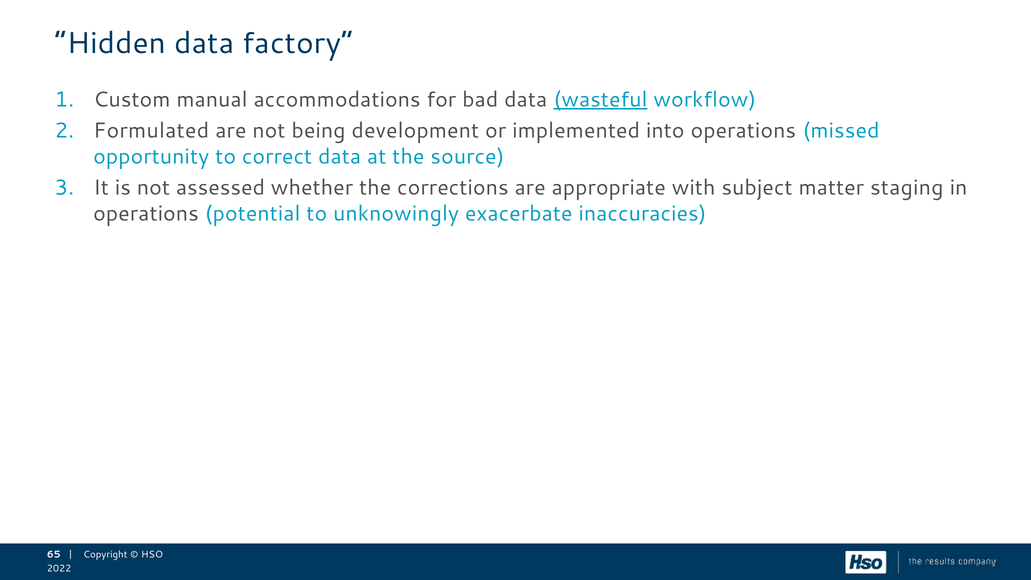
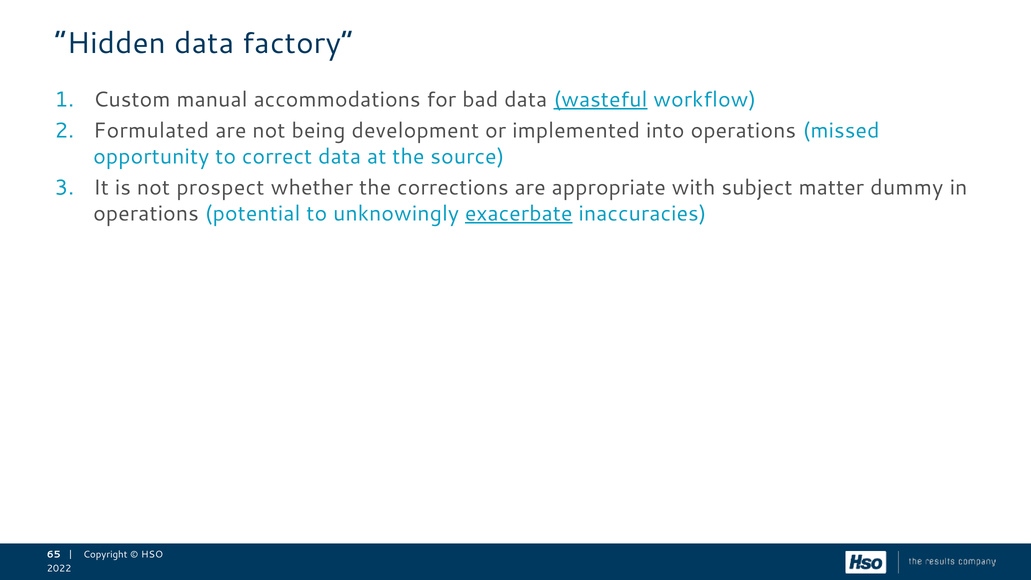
assessed: assessed -> prospect (220, 188)
staging: staging -> dummy (907, 188)
exacerbate underline: none -> present (519, 213)
